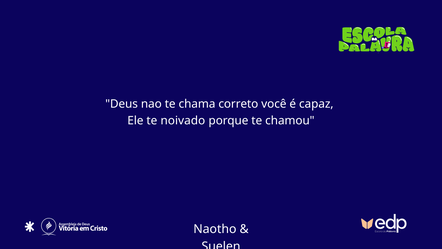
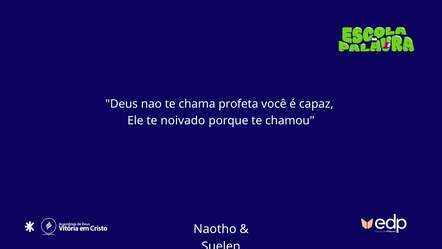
correto: correto -> profeta (238, 104)
